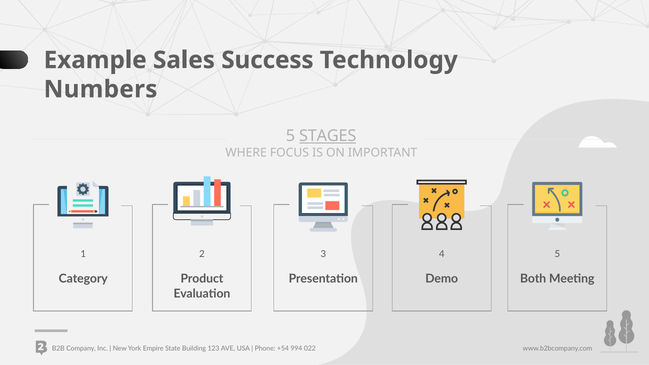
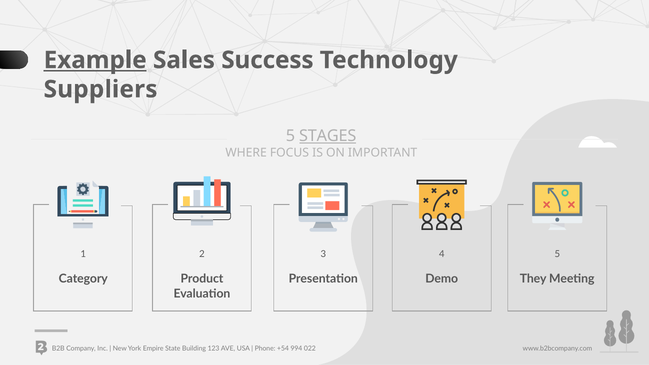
Example underline: none -> present (95, 60)
Numbers: Numbers -> Suppliers (101, 89)
Both: Both -> They (533, 279)
